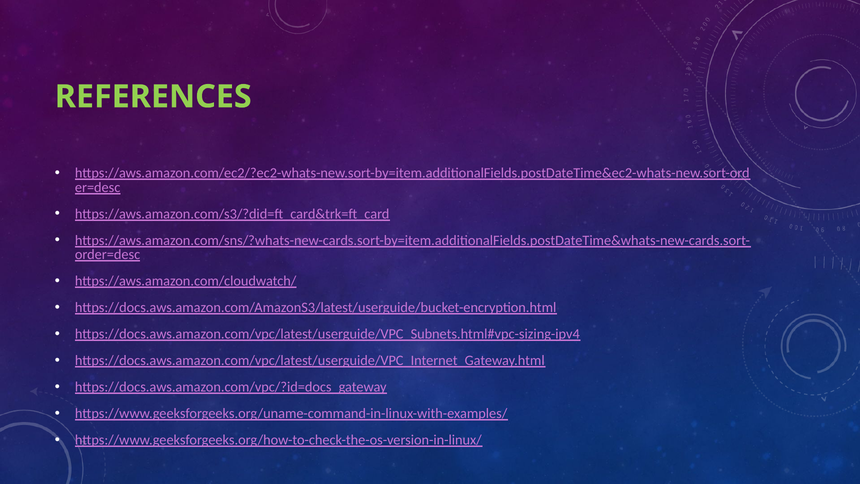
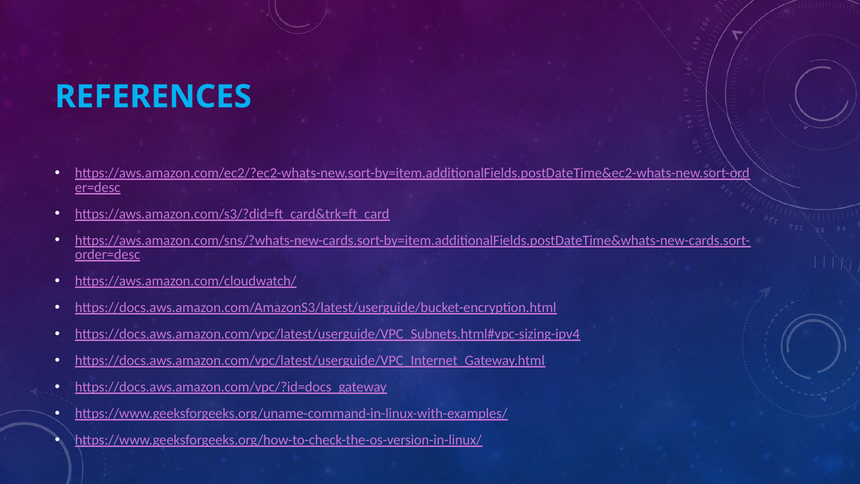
REFERENCES colour: light green -> light blue (153, 97)
